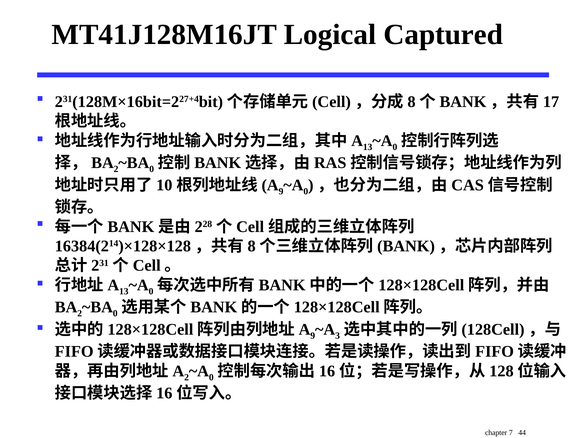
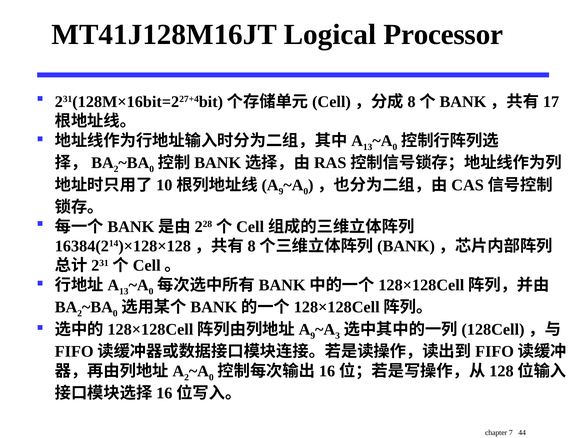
Captured: Captured -> Processor (443, 35)
